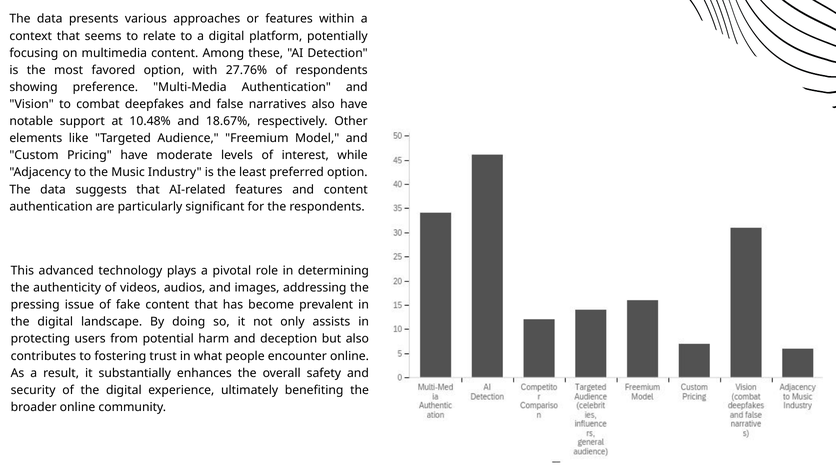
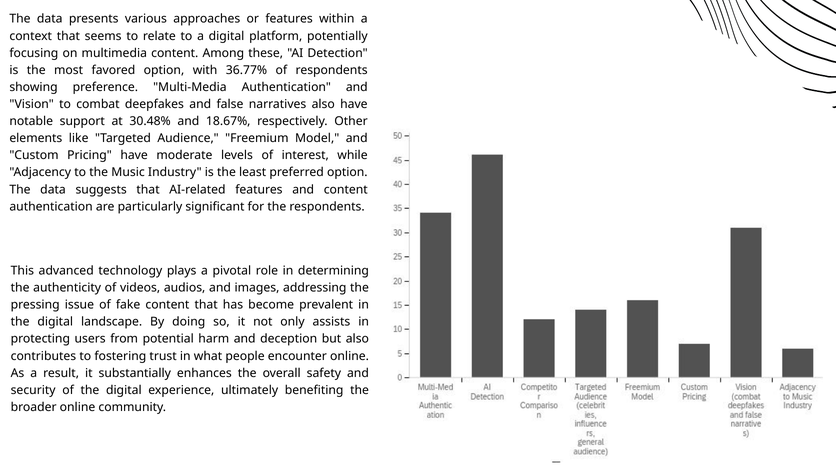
27.76%: 27.76% -> 36.77% (246, 70)
10.48%: 10.48% -> 30.48% (150, 121)
